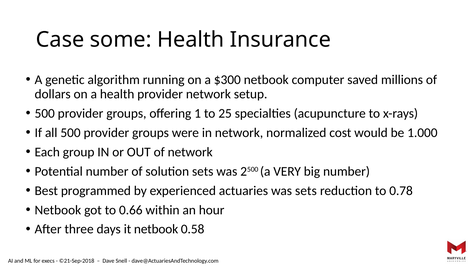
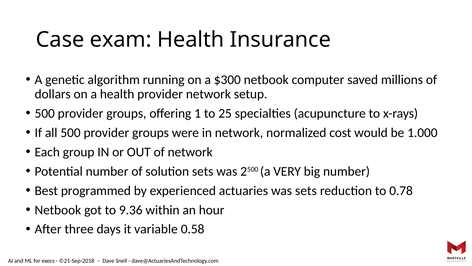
some: some -> exam (121, 40)
0.66: 0.66 -> 9.36 (131, 210)
it netbook: netbook -> variable (156, 229)
